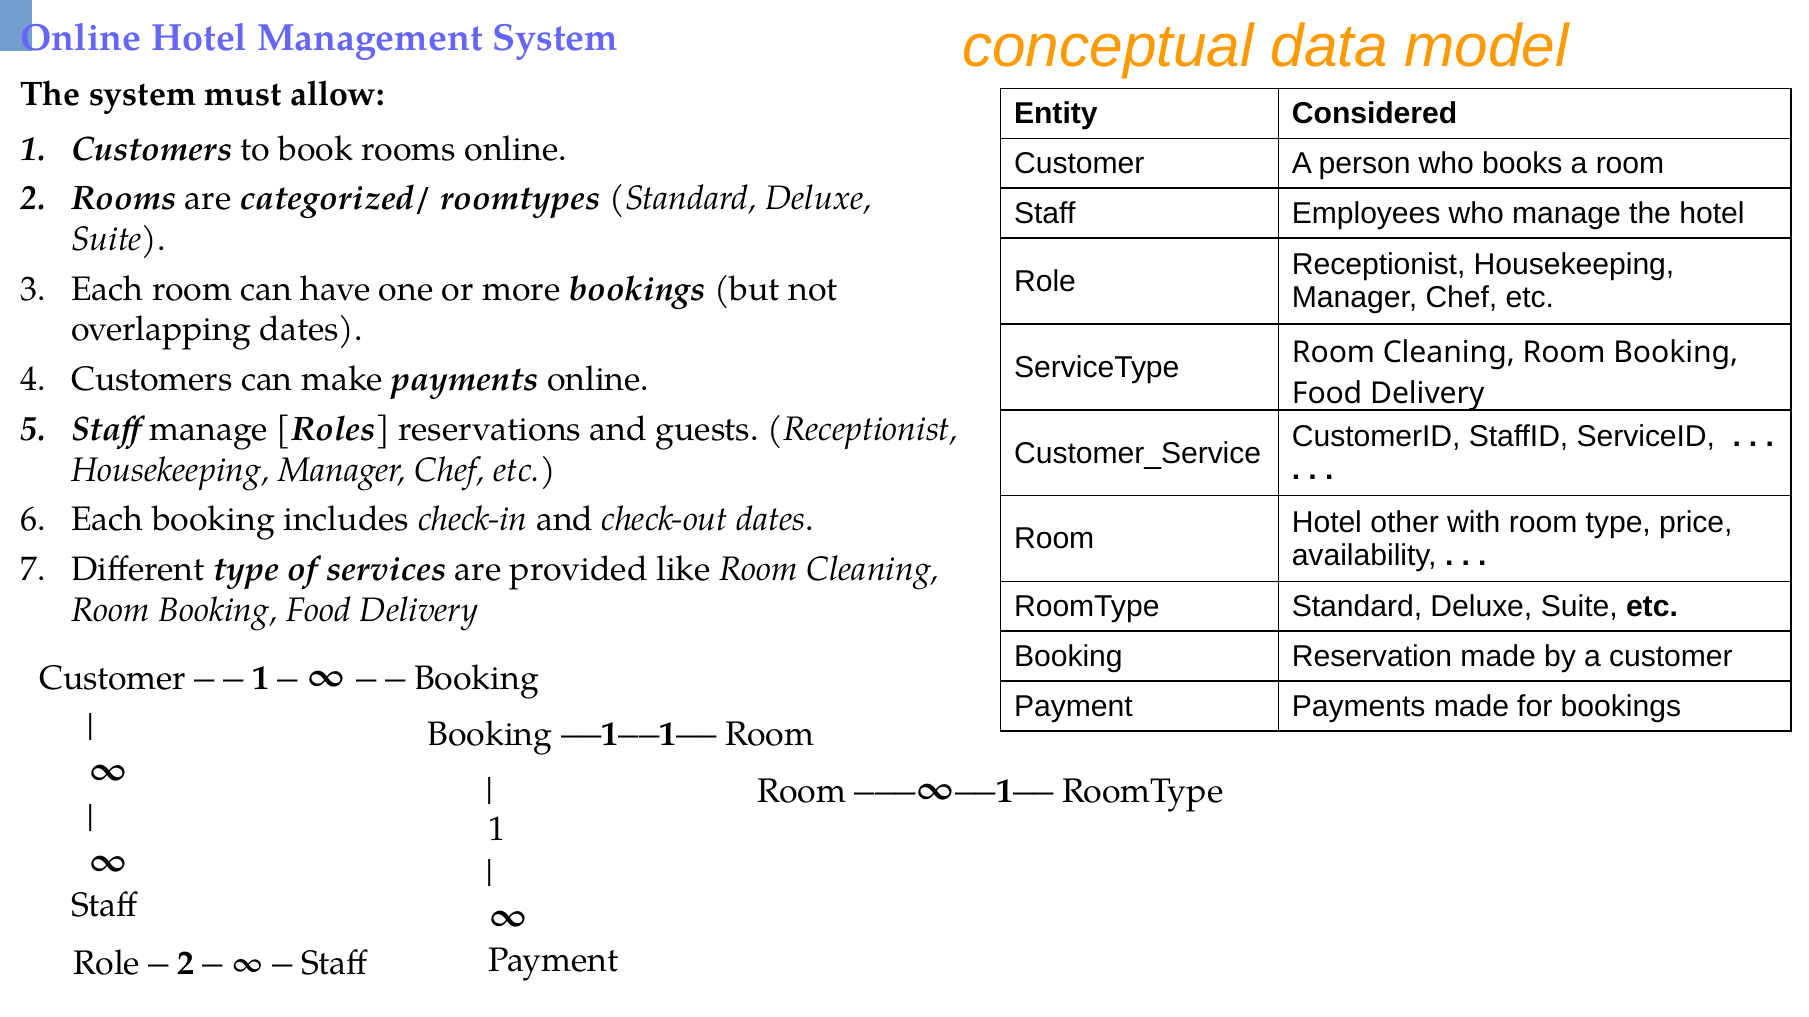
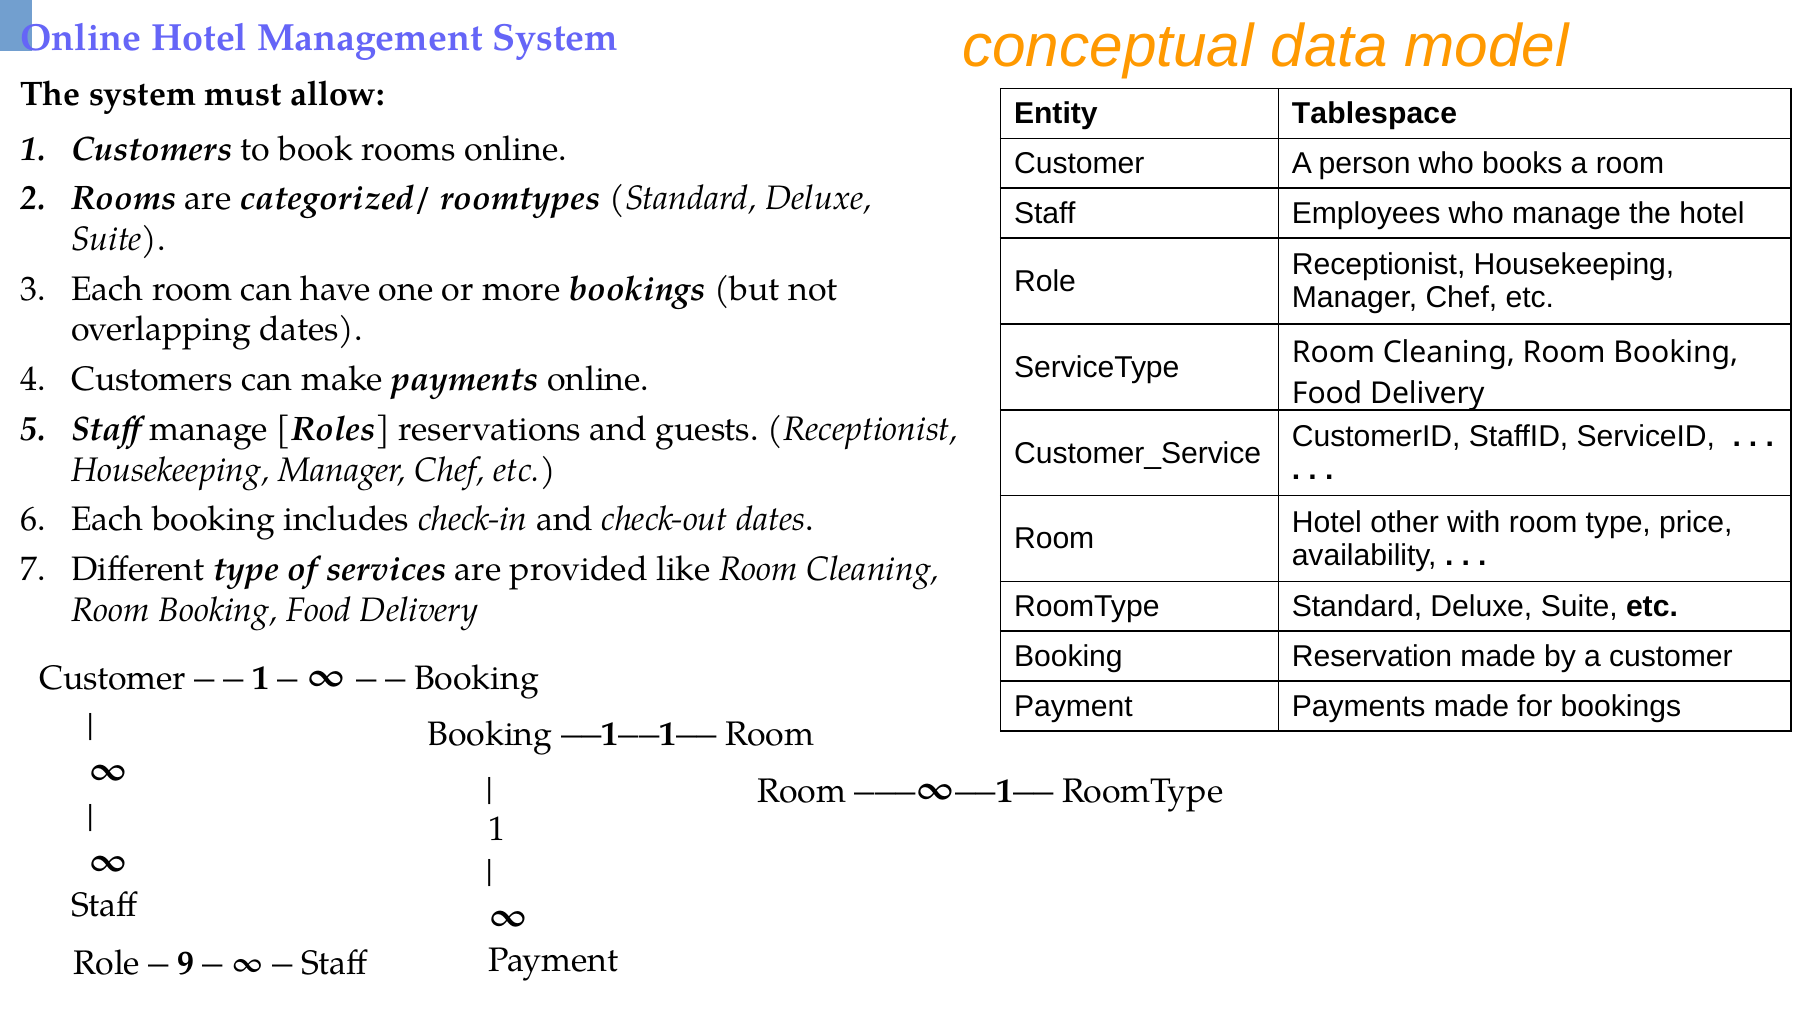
Considered: Considered -> Tablespace (1375, 114)
2: 2 -> 9 (186, 964)
